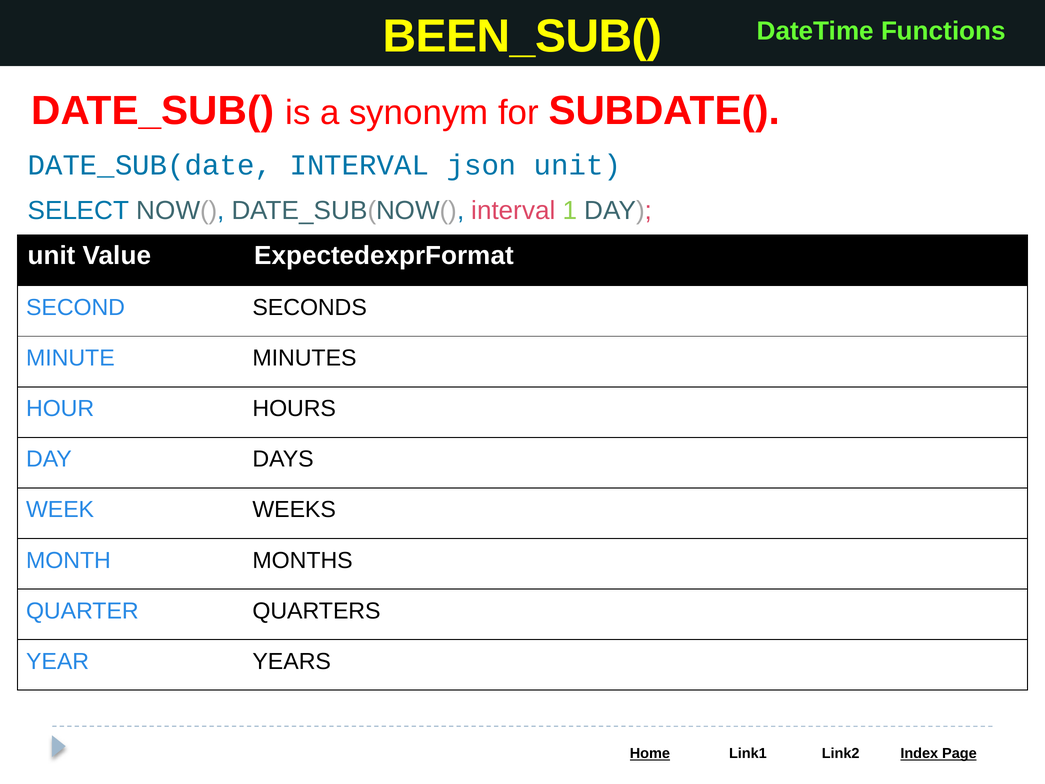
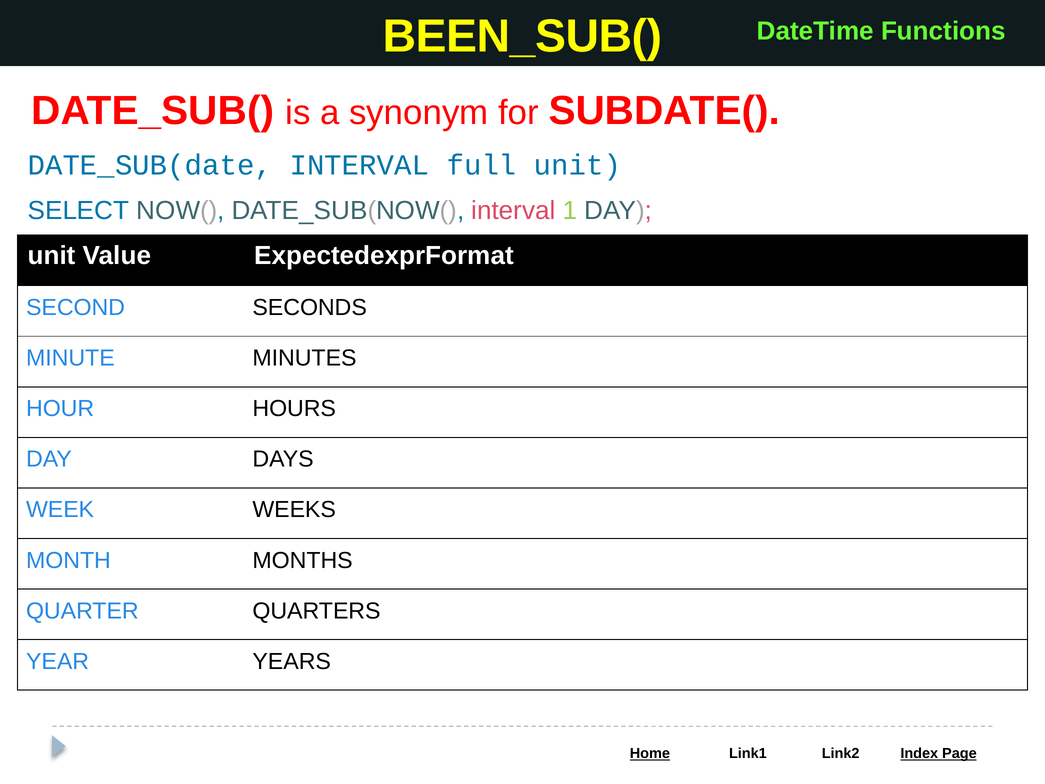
json: json -> full (482, 165)
